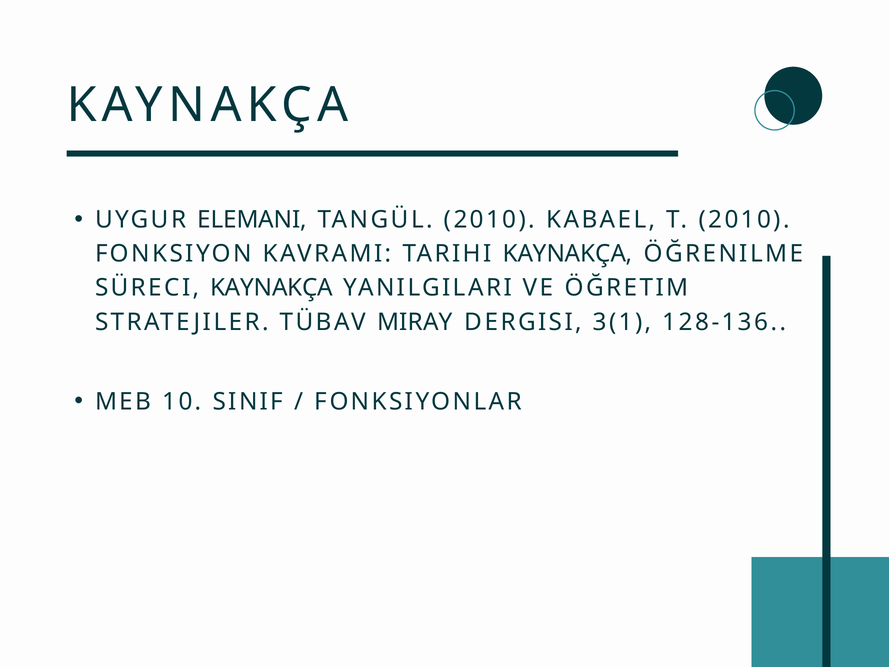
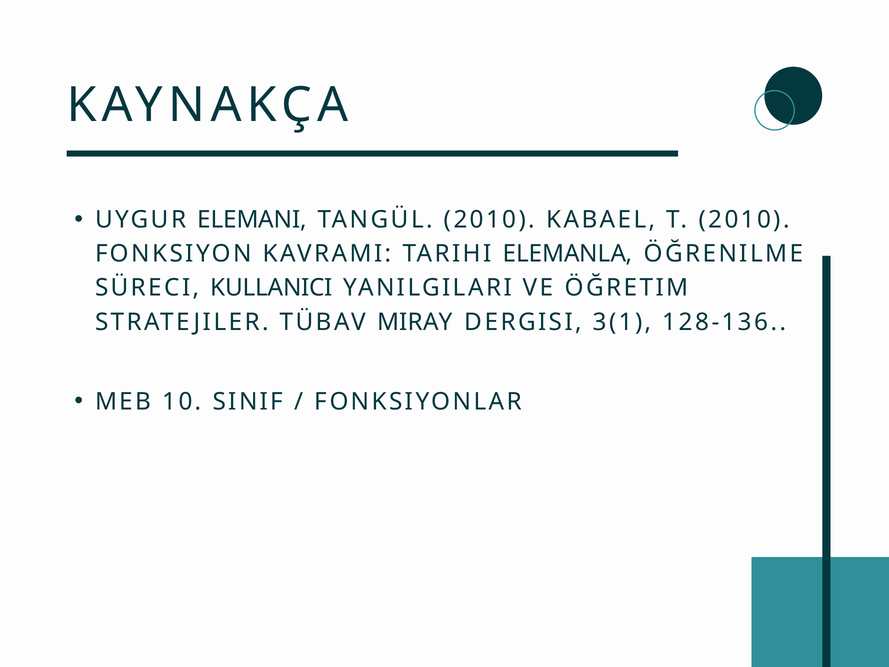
TARIHI KAYNAKÇA: KAYNAKÇA -> ELEMANLA (568, 254)
SÜRECI KAYNAKÇA: KAYNAKÇA -> KULLANICI (271, 288)
